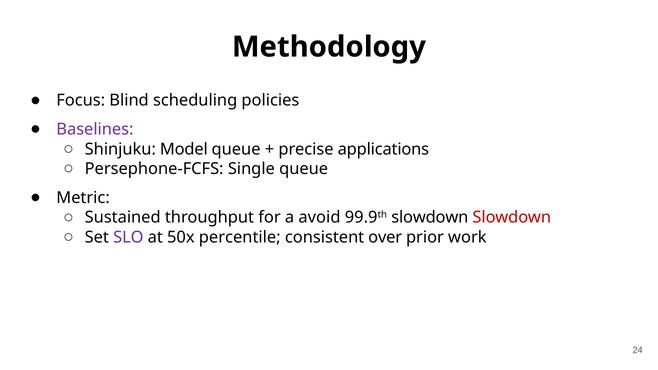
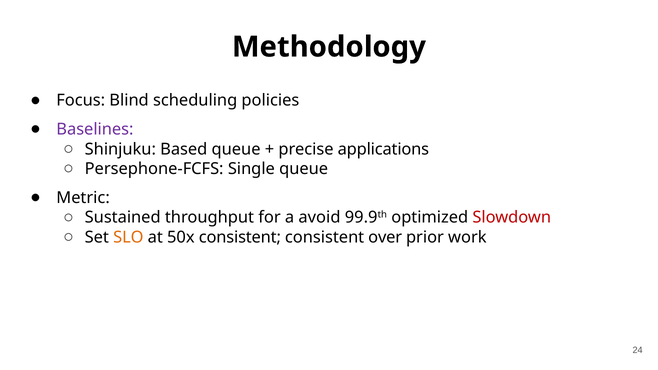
Model: Model -> Based (184, 149)
99.9th slowdown: slowdown -> optimized (430, 218)
SLO colour: purple -> orange (128, 237)
50x percentile: percentile -> consistent (240, 237)
